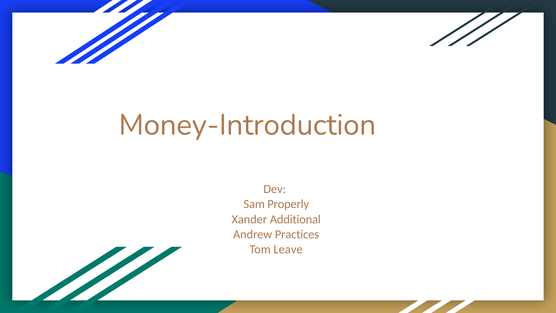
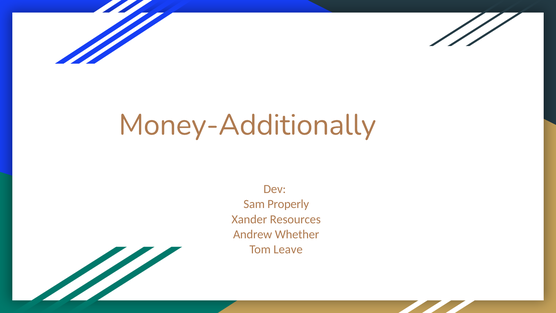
Money-Introduction: Money-Introduction -> Money-Additionally (247, 125)
Additional: Additional -> Resources (295, 219)
Practices: Practices -> Whether (297, 234)
